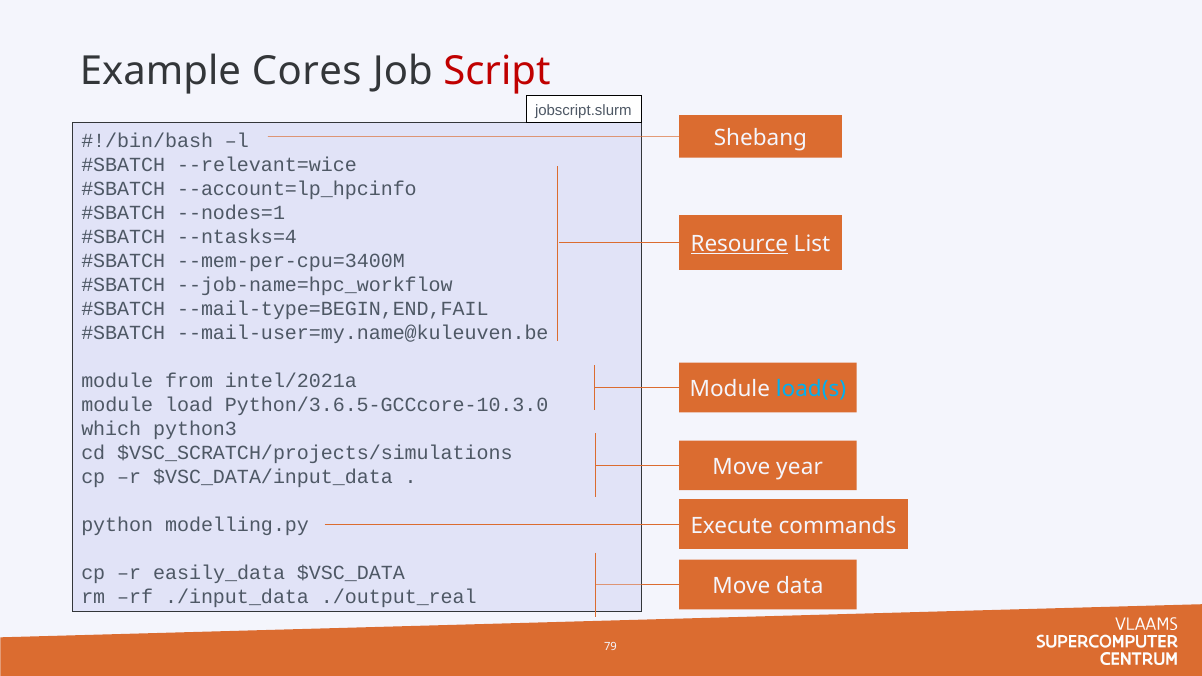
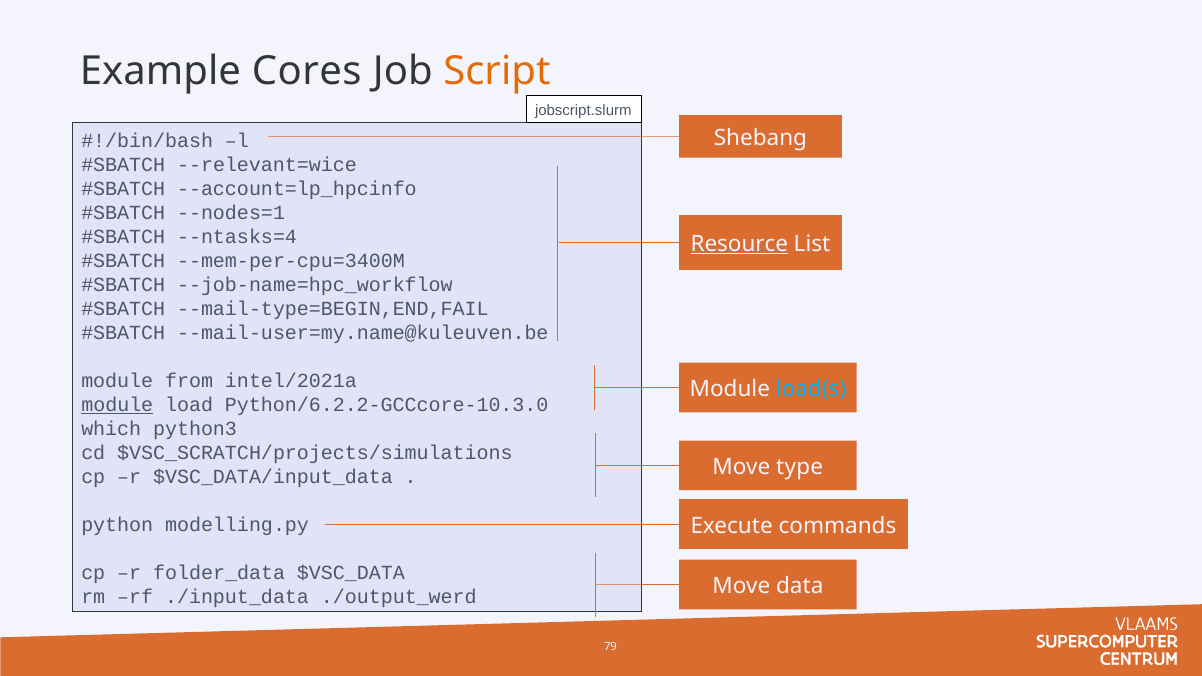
Script colour: red -> orange (497, 72)
module underline: none -> present (117, 405)
Python/3.6.5-GCCcore-10.3.0: Python/3.6.5-GCCcore-10.3.0 -> Python/6.2.2-GCCcore-10.3.0 (387, 405)
year: year -> type (800, 467)
easily_data: easily_data -> folder_data (219, 573)
./output_real: ./output_real -> ./output_werd (399, 597)
